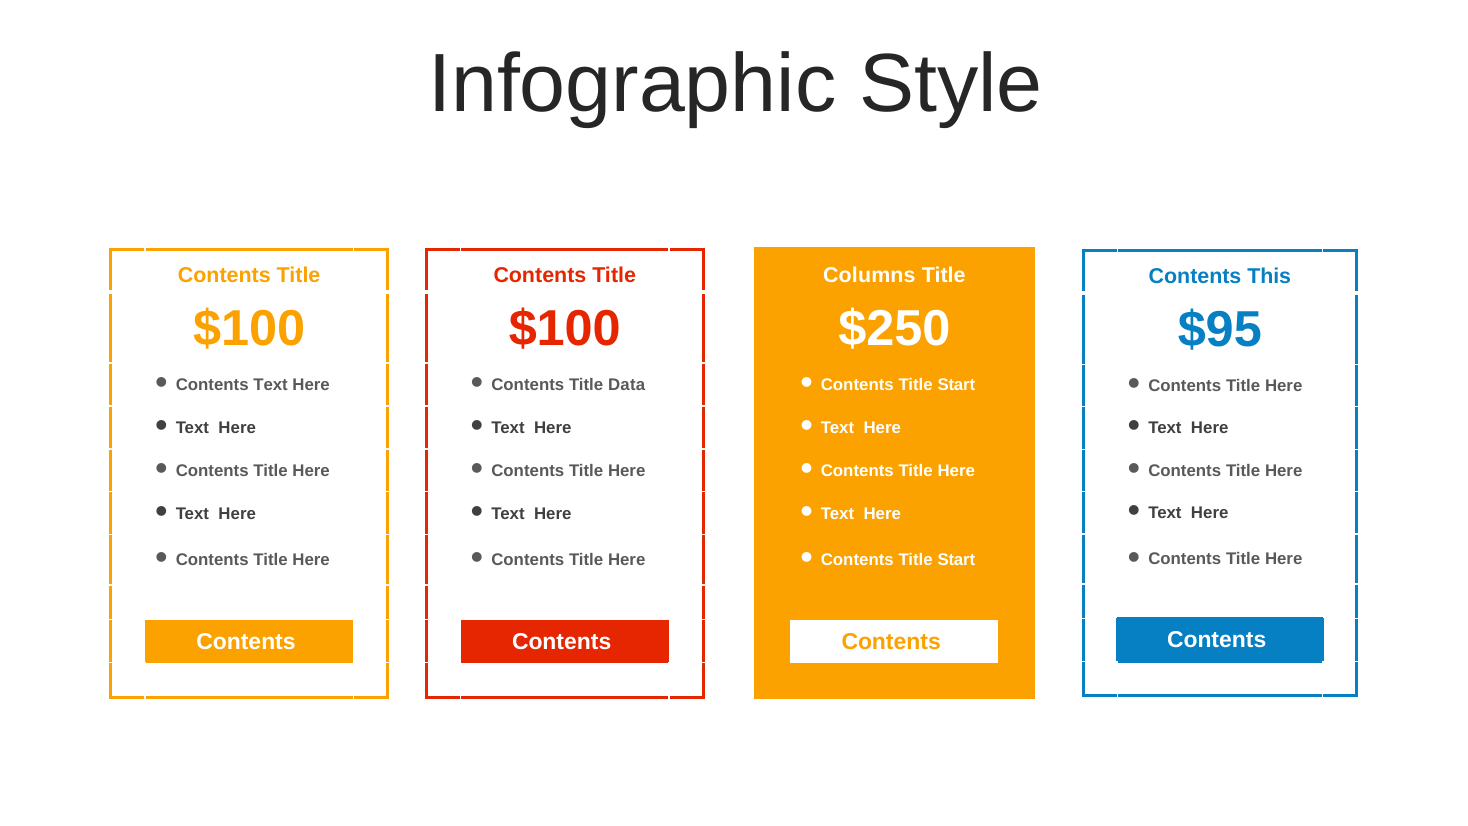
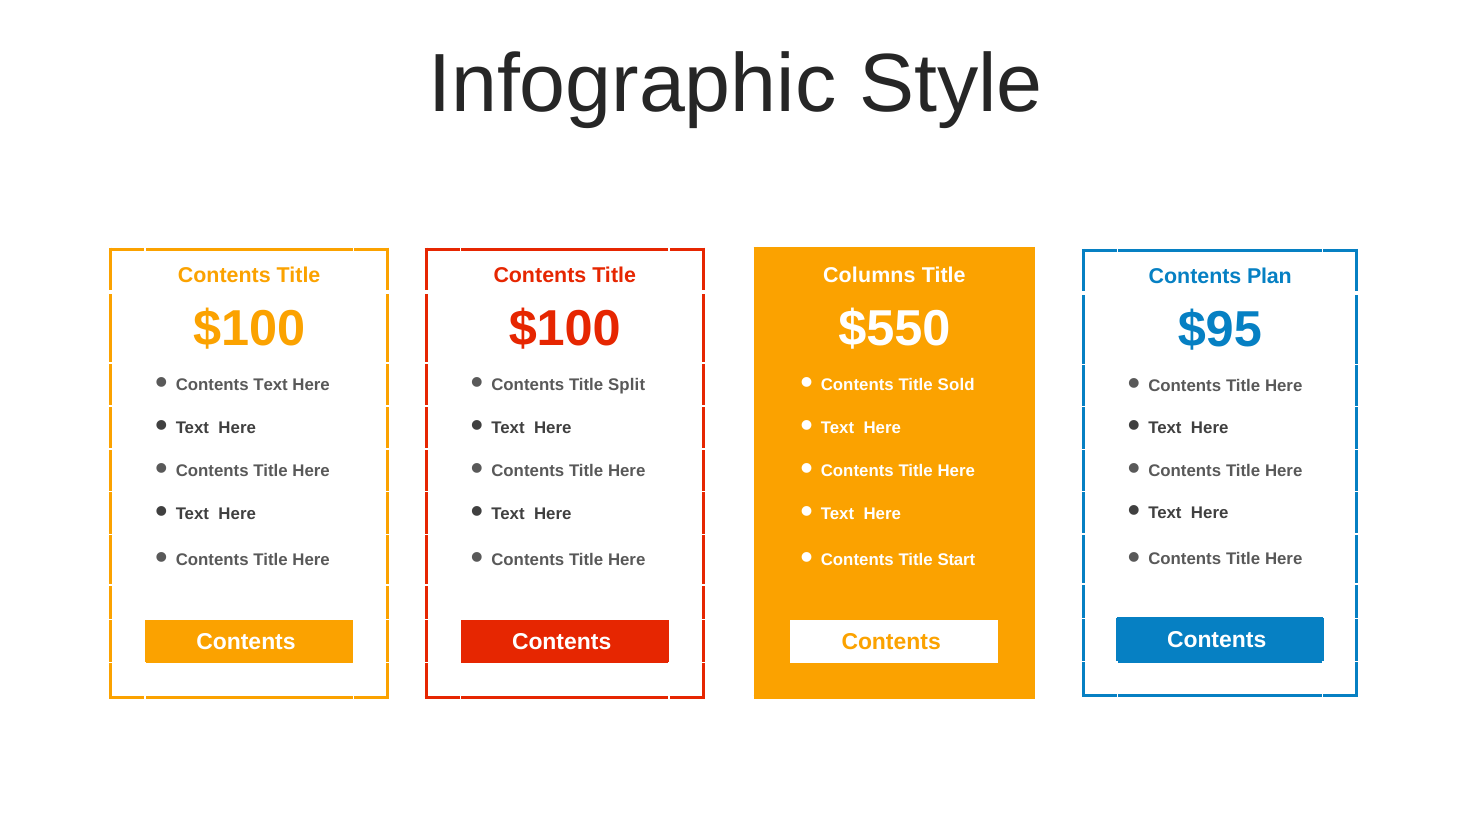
This: This -> Plan (1269, 276)
$250: $250 -> $550 (894, 328)
Data: Data -> Split (627, 385)
Start: Start -> Sold (956, 385)
